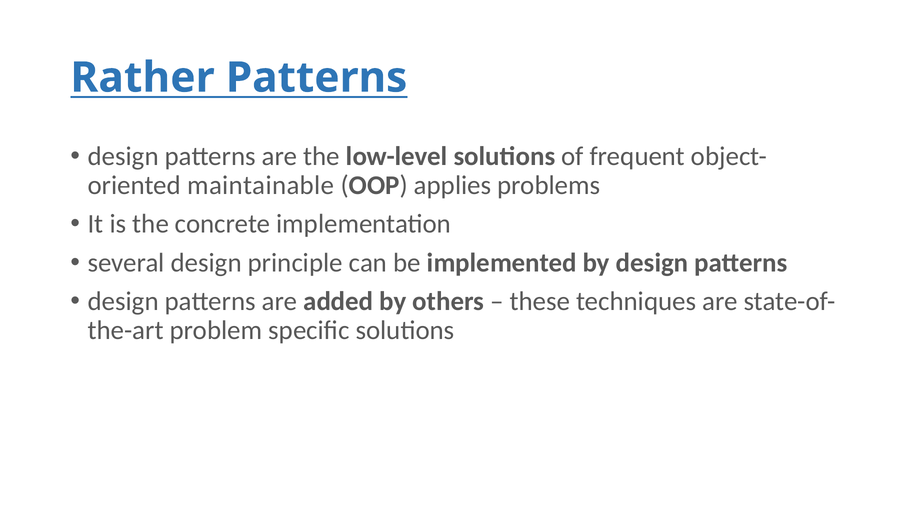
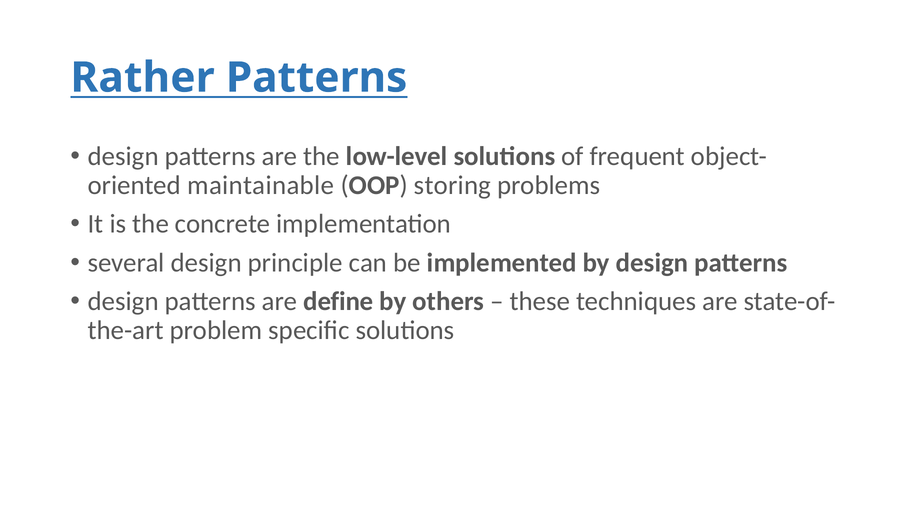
applies: applies -> storing (452, 185)
added: added -> define (338, 301)
